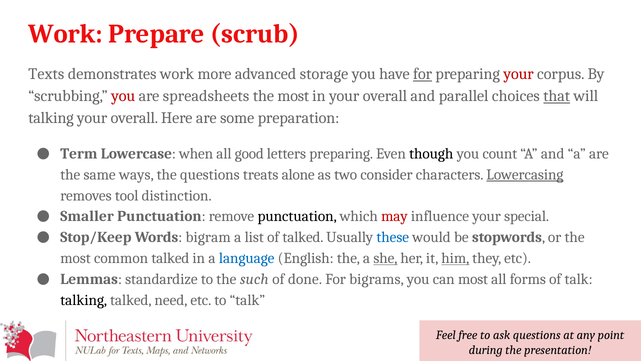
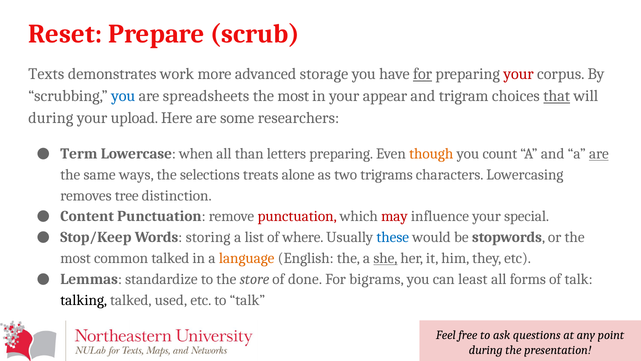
Work: Work -> Reset (65, 34)
you colour: red -> blue (123, 96)
in your overall: overall -> appear (385, 96)
parallel: parallel -> trigram (464, 96)
talking: talking -> during (51, 118)
overall: overall -> upload (134, 118)
preparation: preparation -> researchers (299, 118)
good: good -> than (249, 154)
though colour: black -> orange (431, 154)
are underline: none -> present (599, 154)
the questions: questions -> selections (210, 174)
consider: consider -> trigrams (387, 174)
Lowercasing underline: present -> none (525, 174)
tool: tool -> tree (127, 195)
Smaller: Smaller -> Content (87, 216)
punctuation colour: black -> red (297, 216)
bigram: bigram -> storing (208, 237)
of talked: talked -> where (303, 237)
language colour: blue -> orange (247, 258)
him underline: present -> none (455, 258)
such: such -> store (254, 279)
can most: most -> least (473, 279)
need: need -> used (171, 300)
